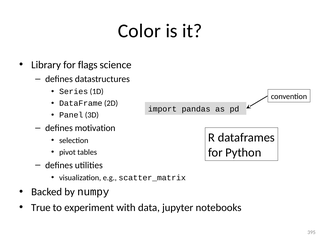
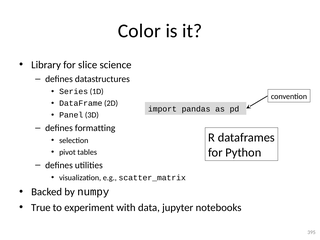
flags: flags -> slice (88, 65)
motivation: motivation -> formatting (95, 128)
